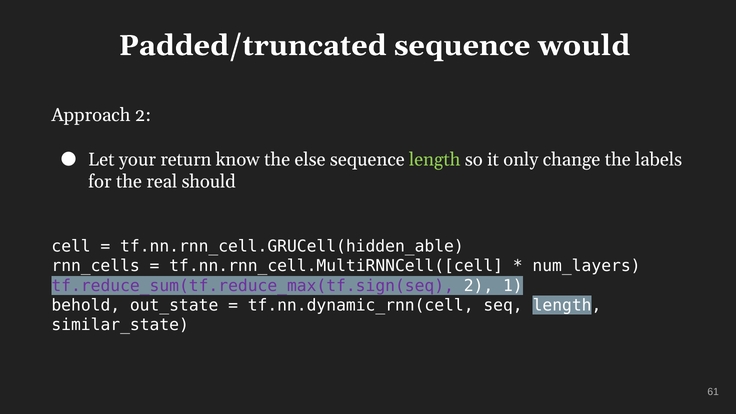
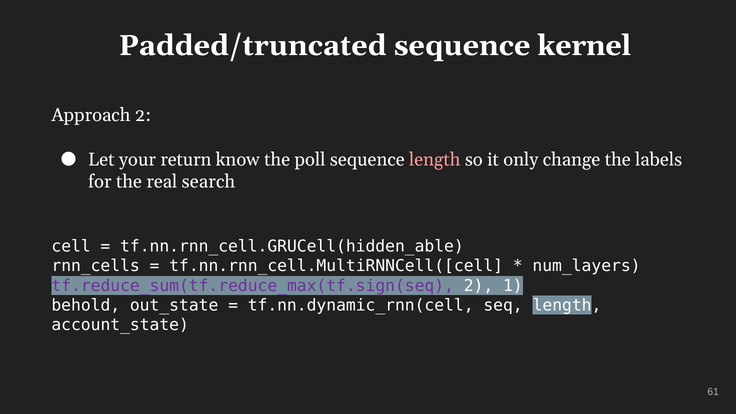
would: would -> kernel (584, 46)
else: else -> poll (310, 160)
length colour: light green -> pink (435, 160)
should: should -> search (208, 182)
similar_state: similar_state -> account_state (120, 325)
